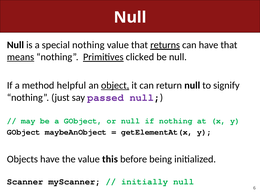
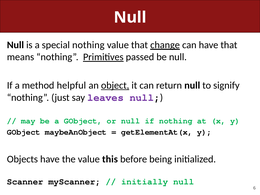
returns: returns -> change (165, 45)
means underline: present -> none (21, 57)
clicked: clicked -> passed (140, 57)
passed: passed -> leaves (106, 98)
